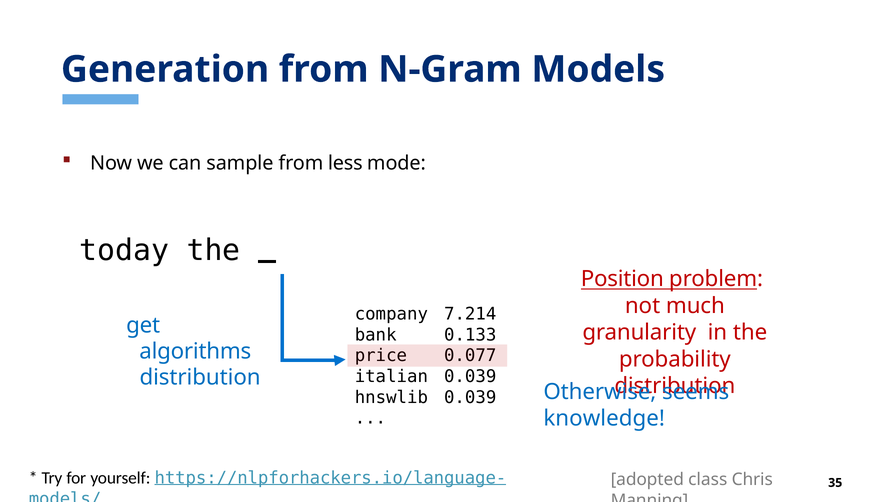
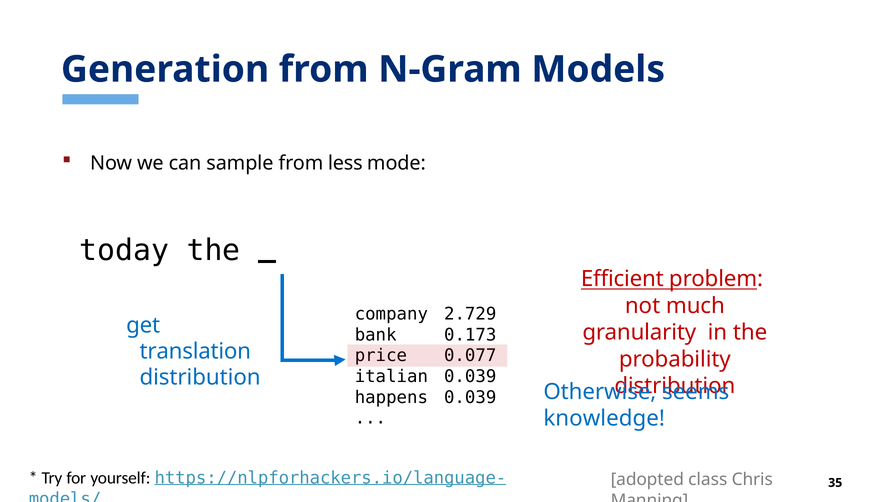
Position: Position -> Efficient (622, 279)
7.214: 7.214 -> 2.729 (470, 314)
0.133: 0.133 -> 0.173 (470, 335)
algorithms: algorithms -> translation (195, 352)
hnswlib: hnswlib -> happens (391, 398)
